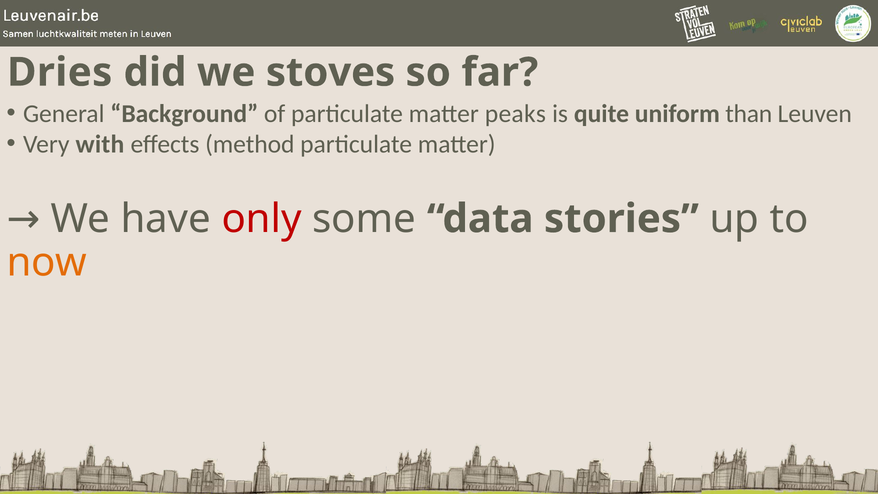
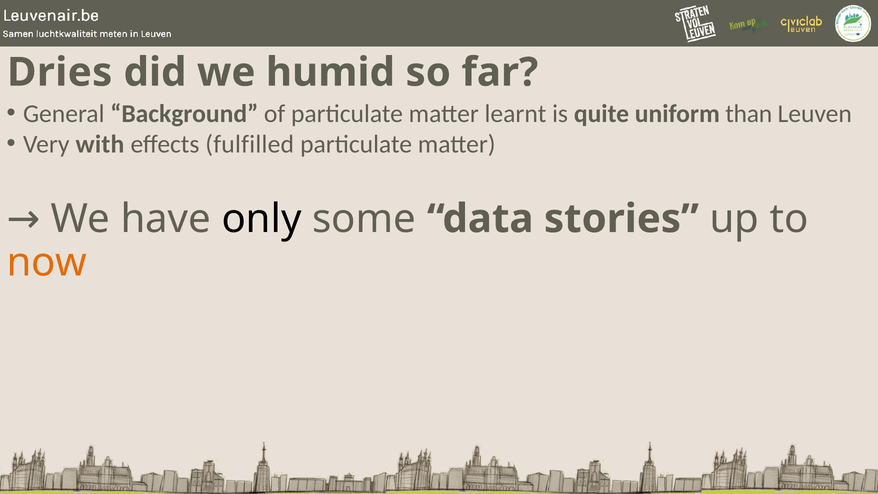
stoves: stoves -> humid (330, 72)
peaks: peaks -> learnt (515, 114)
method: method -> fulfilled (250, 144)
only colour: red -> black (262, 219)
